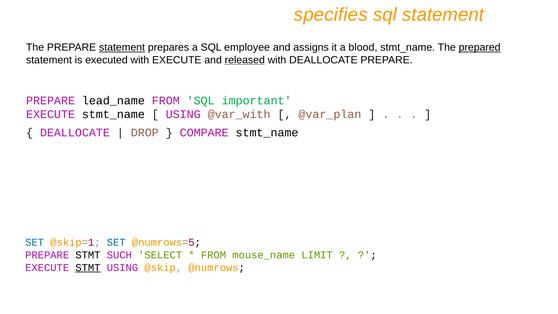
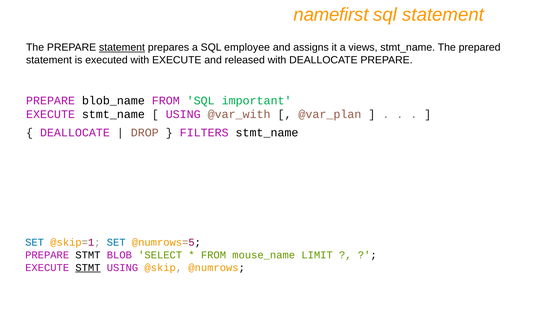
specifies: specifies -> namefirst (331, 15)
blood: blood -> views (363, 47)
prepared underline: present -> none (480, 47)
released underline: present -> none (245, 60)
lead_name: lead_name -> blob_name (113, 100)
COMPARE: COMPARE -> FILTERS (204, 133)
SUCH: SUCH -> BLOB (119, 255)
